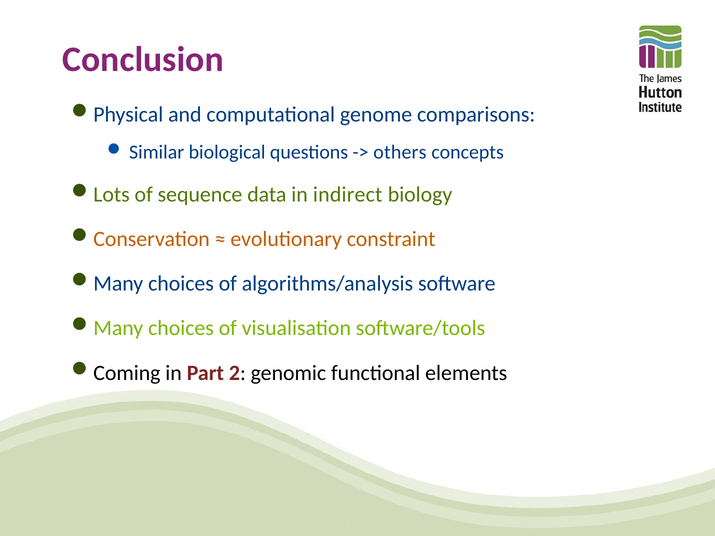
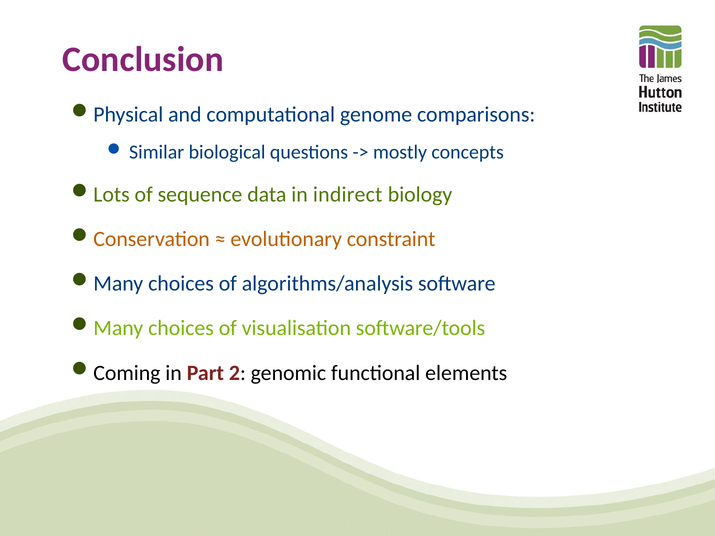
others: others -> mostly (400, 152)
